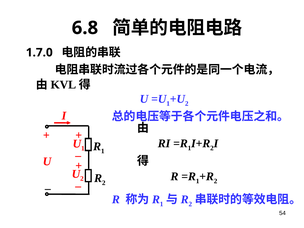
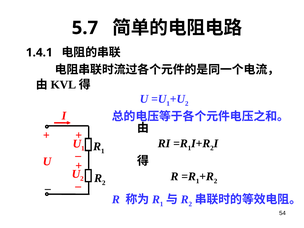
6.8: 6.8 -> 5.7 (85, 28)
1.7.0: 1.7.0 -> 1.4.1 (39, 53)
